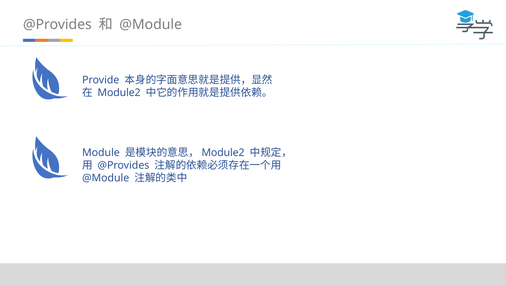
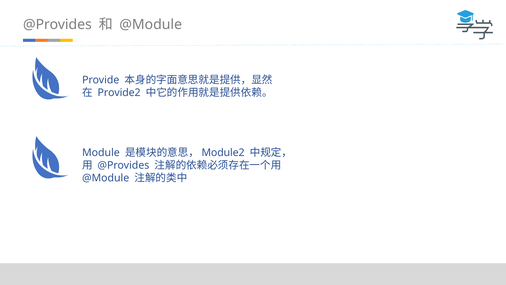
Module2: Module2 -> Provide2 (119, 92)
